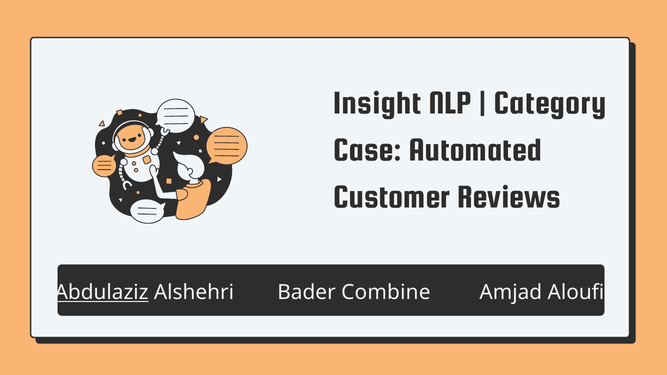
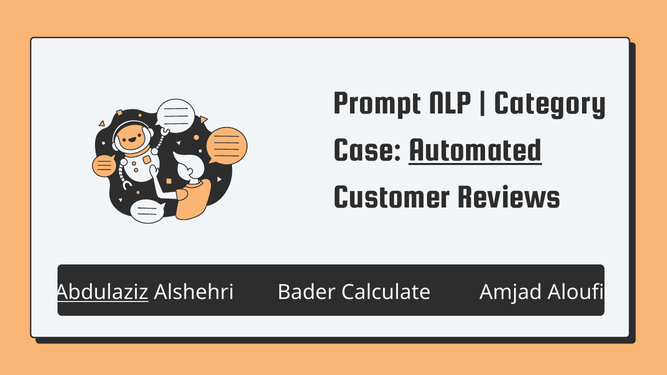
Insight: Insight -> Prompt (378, 103)
Automated underline: none -> present (475, 150)
Combine: Combine -> Calculate (386, 293)
